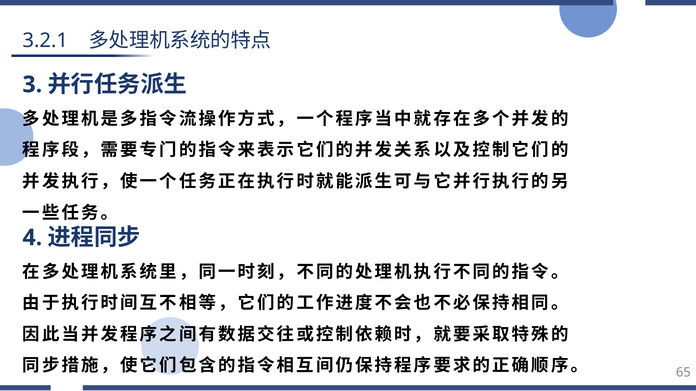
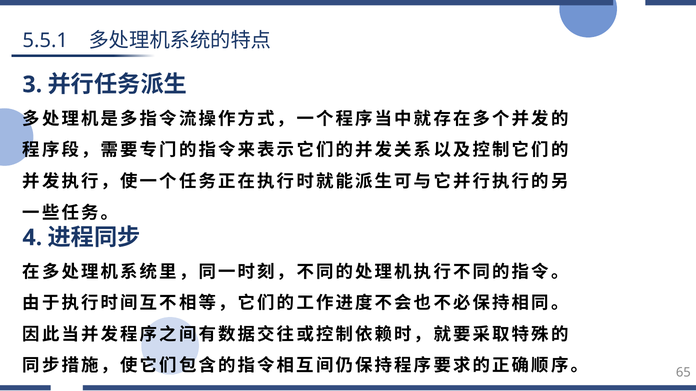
3.2.1: 3.2.1 -> 5.5.1 (45, 40)
